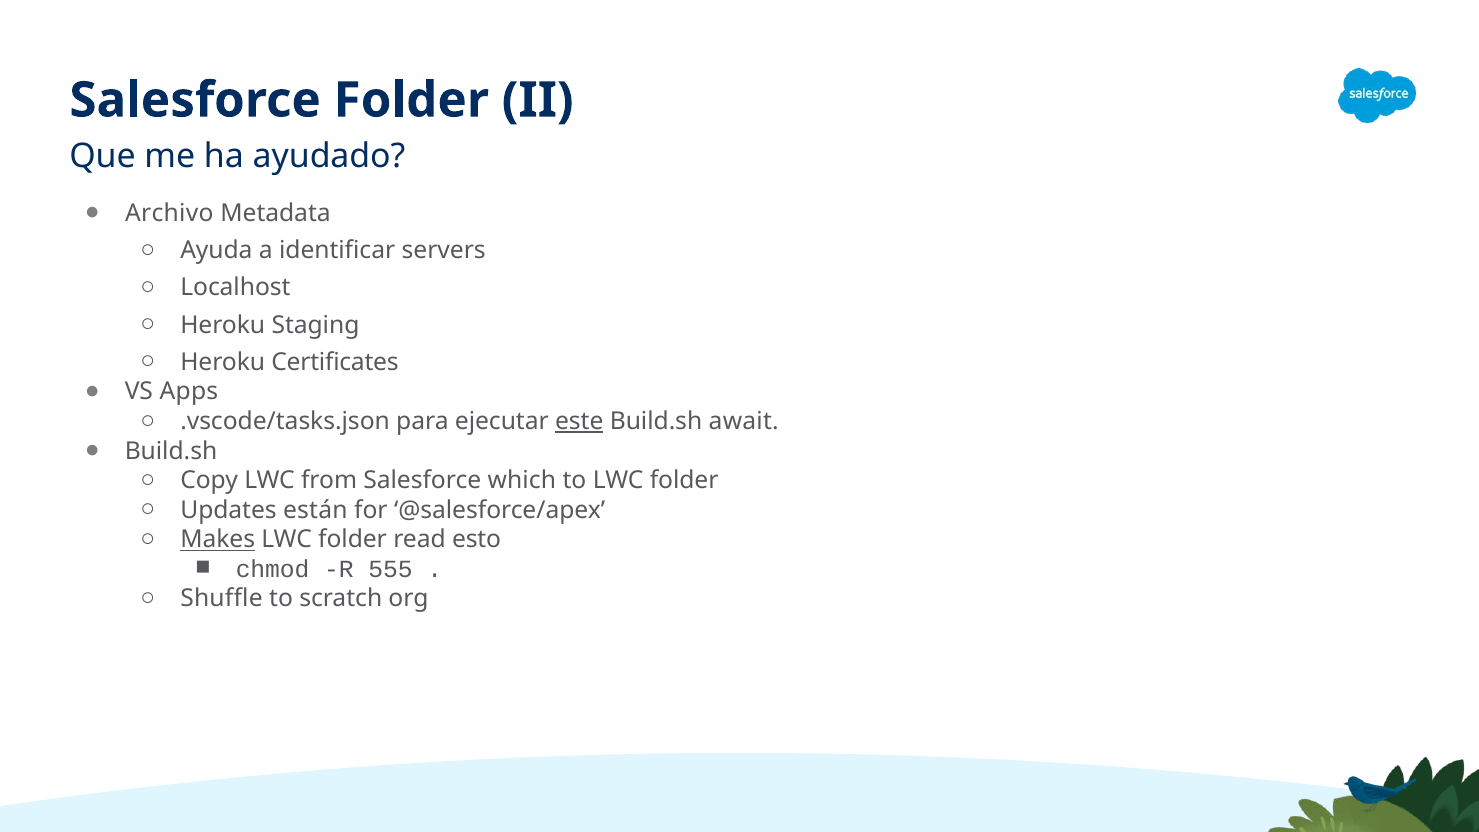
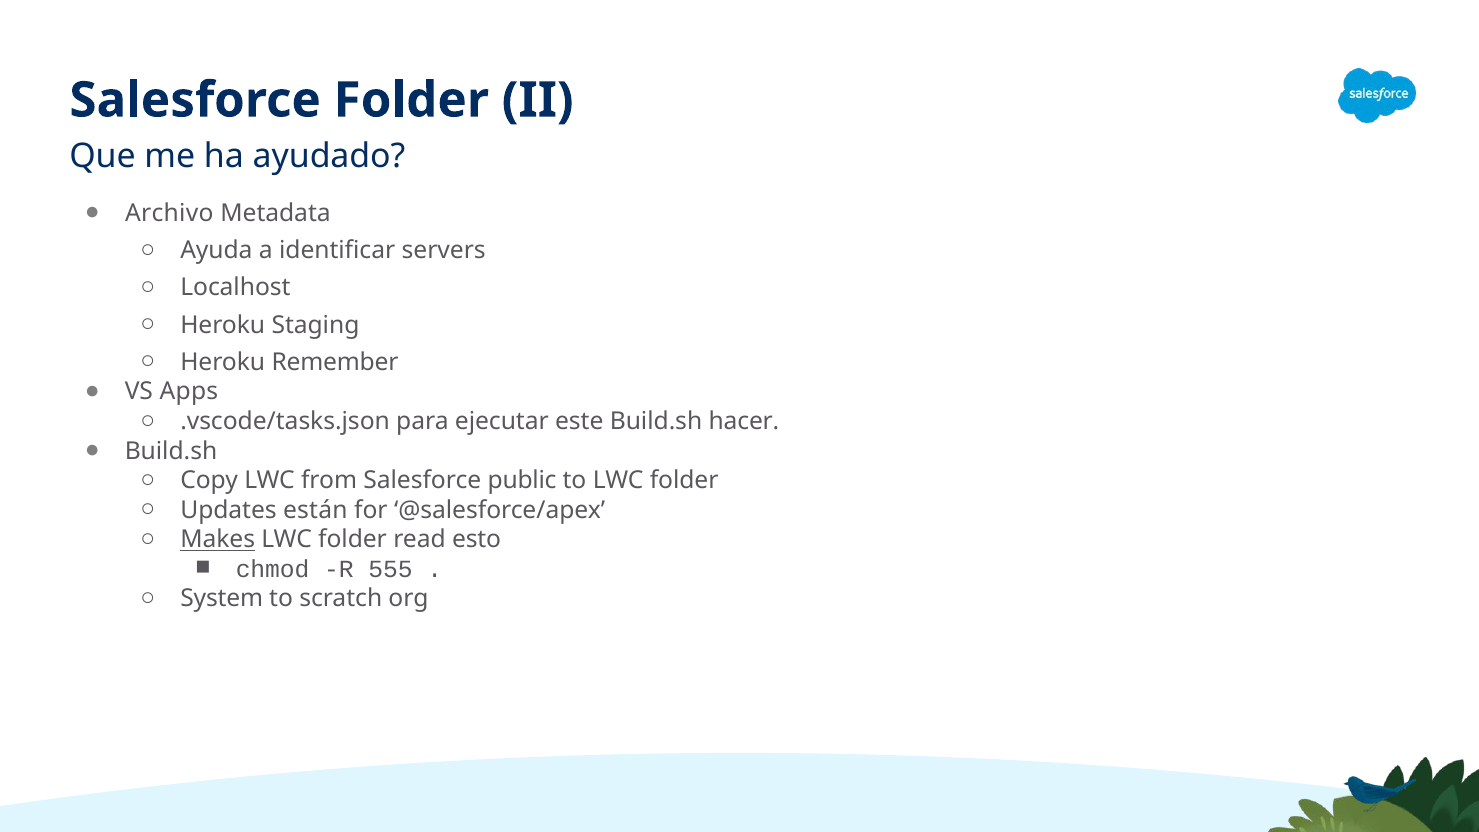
Certificates: Certificates -> Remember (335, 362)
este underline: present -> none (579, 421)
await: await -> hacer (744, 421)
which: which -> public (522, 481)
Shuffle: Shuffle -> System (222, 599)
